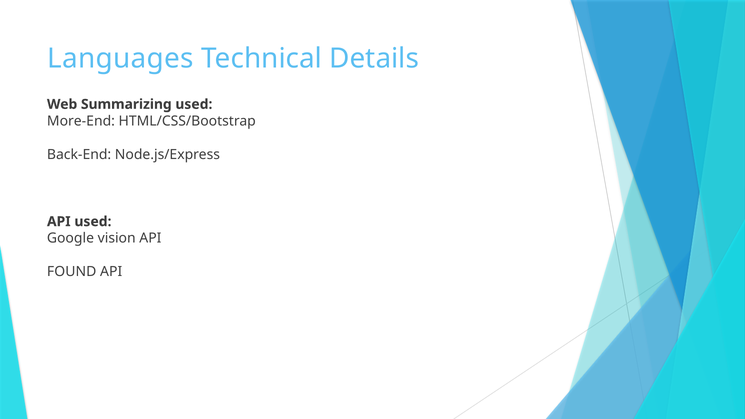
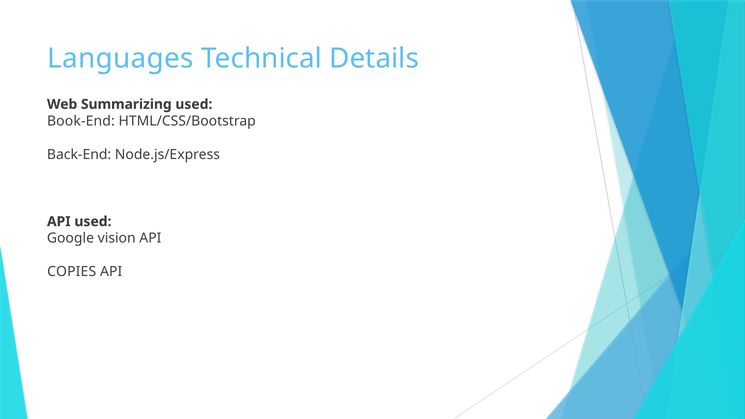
More-End: More-End -> Book-End (81, 121)
FOUND: FOUND -> COPIES (72, 272)
